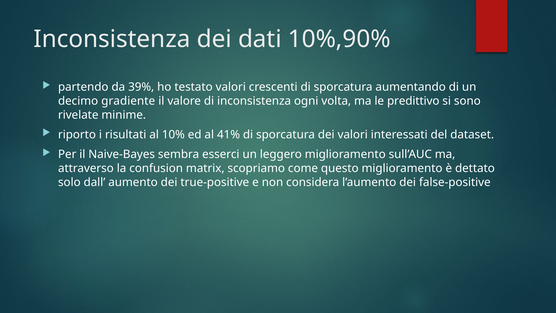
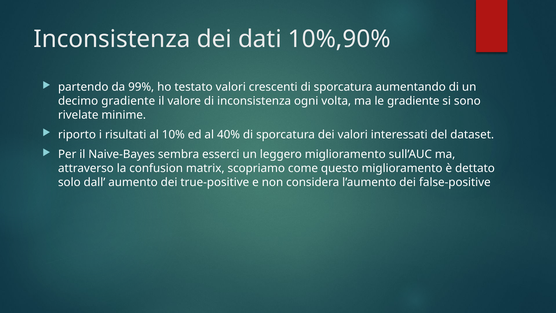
39%: 39% -> 99% (141, 87)
le predittivo: predittivo -> gradiente (413, 101)
41%: 41% -> 40% (229, 135)
